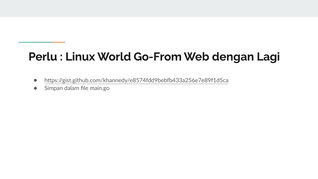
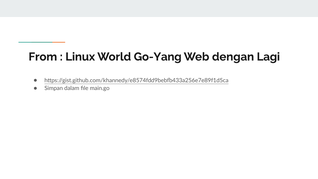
Perlu: Perlu -> From (43, 57)
Go-From: Go-From -> Go-Yang (158, 57)
